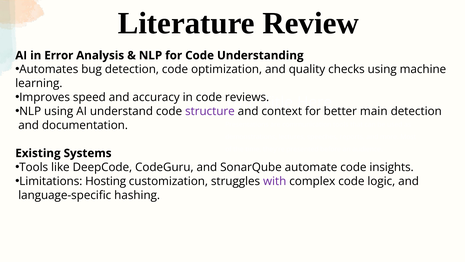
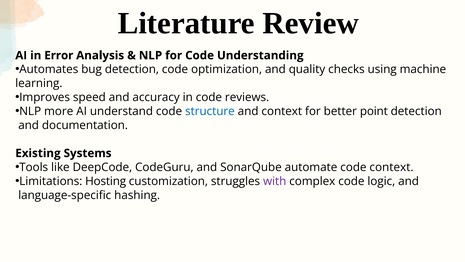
NLP using: using -> more (59, 111)
structure colour: purple -> blue (210, 111)
main: main -> point (374, 111)
code insights: insights -> context (392, 167)
